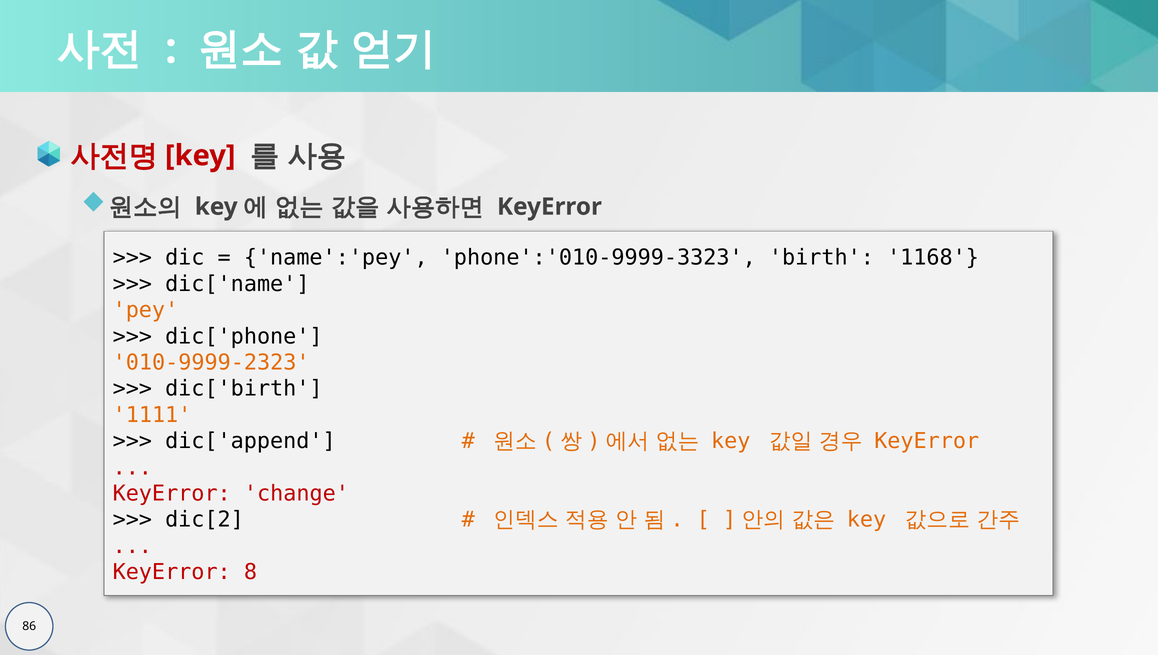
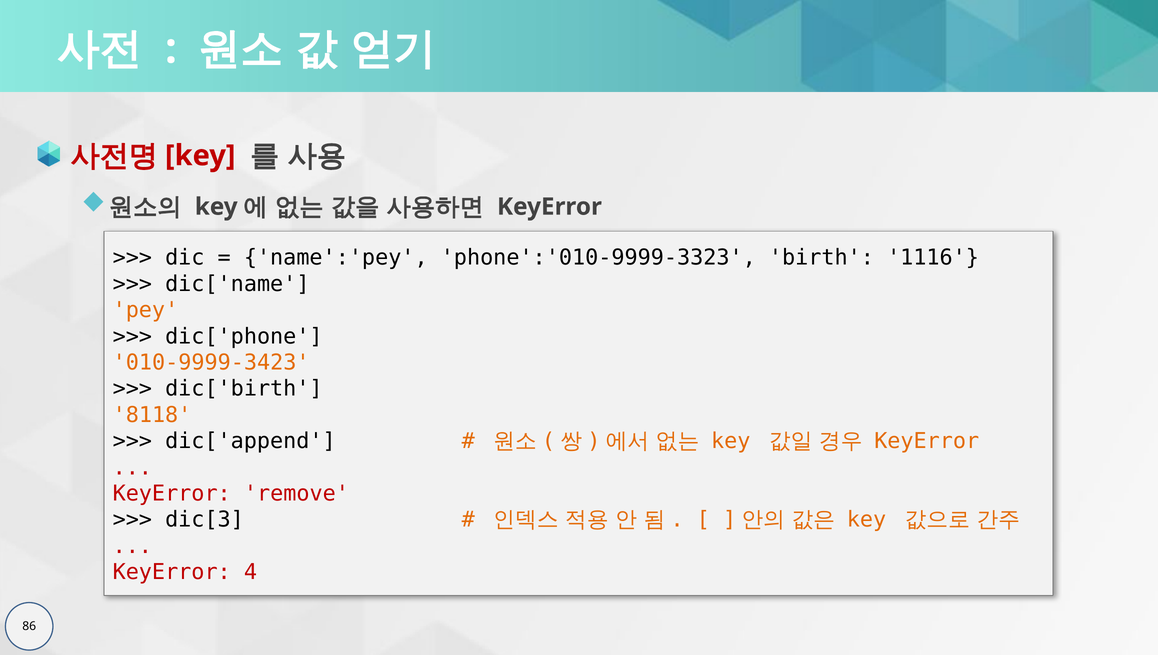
1168: 1168 -> 1116 (933, 258)
010-9999-2323: 010-9999-2323 -> 010-9999-3423 (211, 362)
1111: 1111 -> 8118 (152, 415)
change: change -> remove (296, 493)
dic[2: dic[2 -> dic[3 (204, 519)
8: 8 -> 4 (251, 572)
